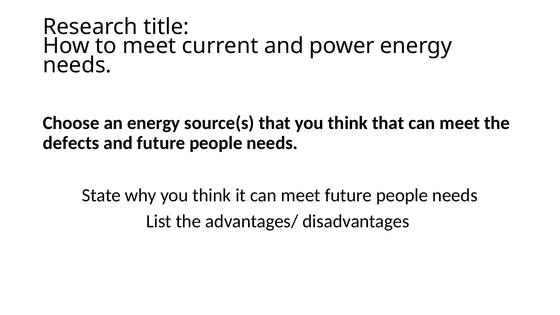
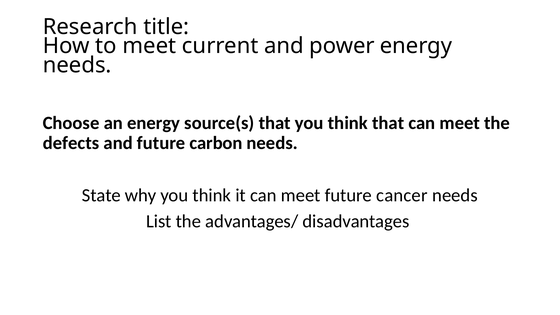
and future people: people -> carbon (216, 143)
meet future people: people -> cancer (402, 195)
